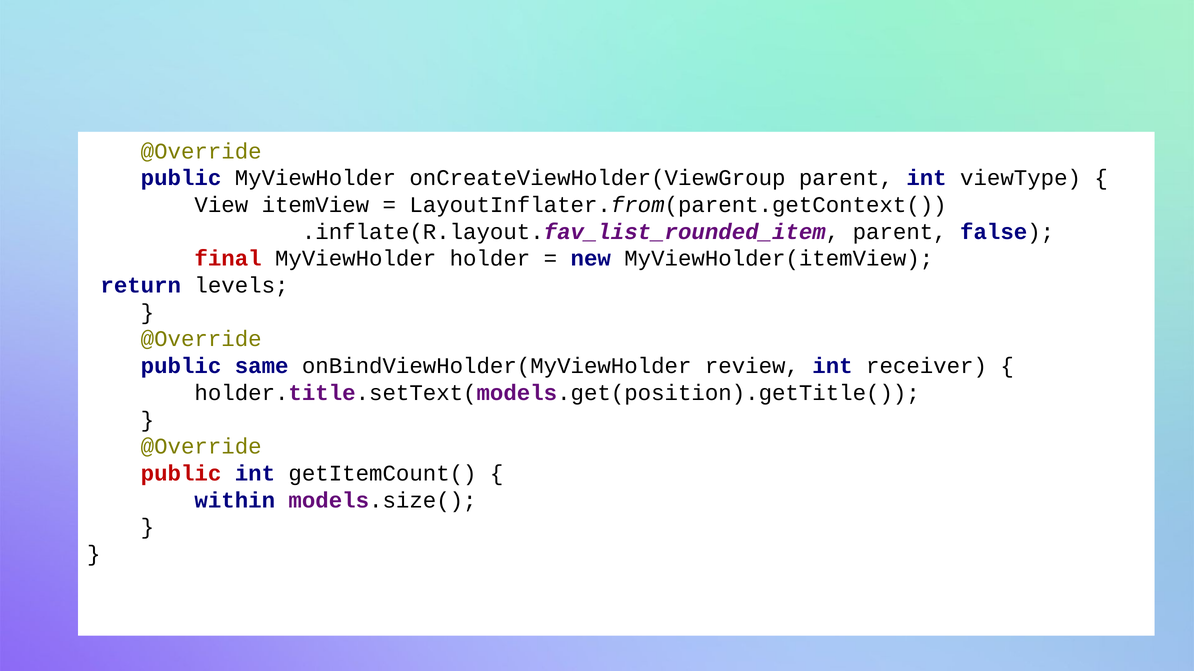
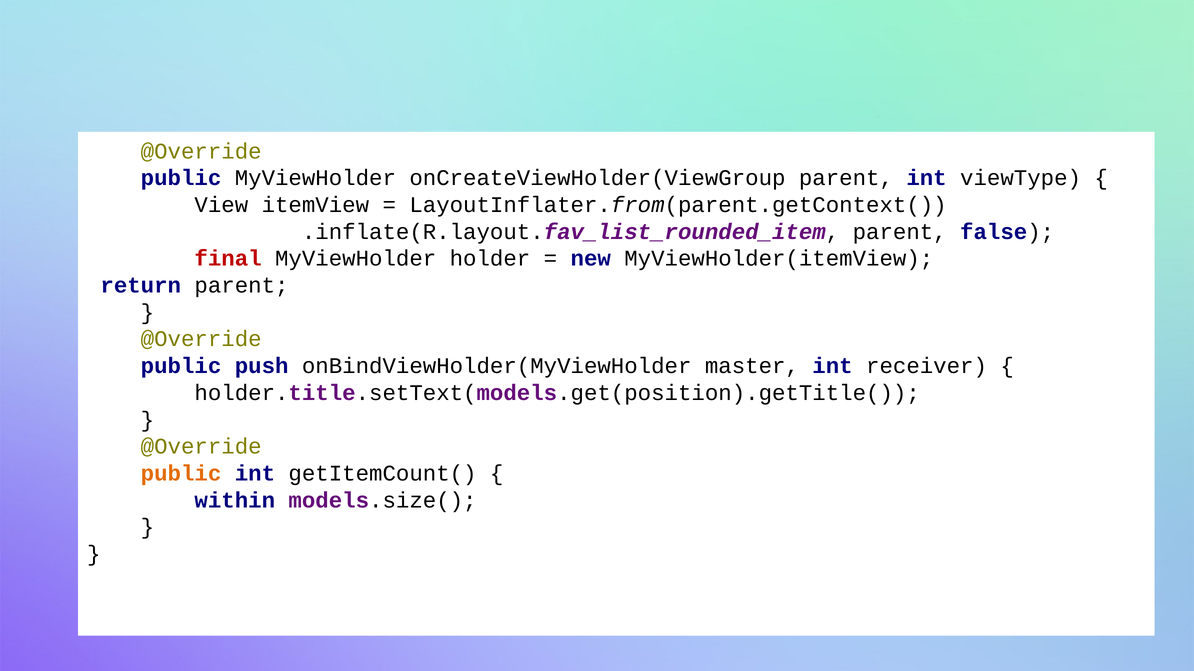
return levels: levels -> parent (241, 286)
same: same -> push (262, 366)
review: review -> master (752, 366)
public colour: red -> orange (181, 474)
